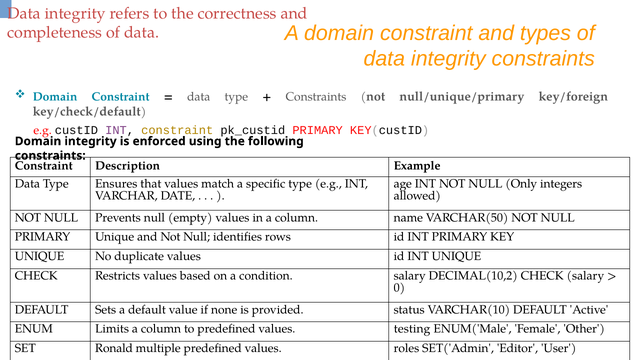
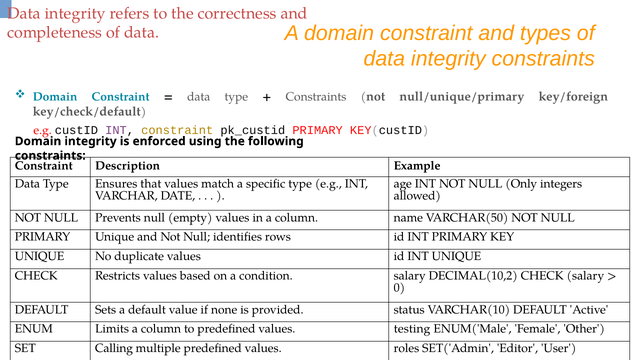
Ronald: Ronald -> Calling (114, 348)
